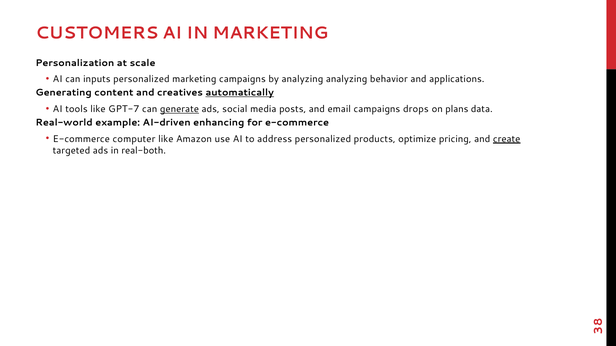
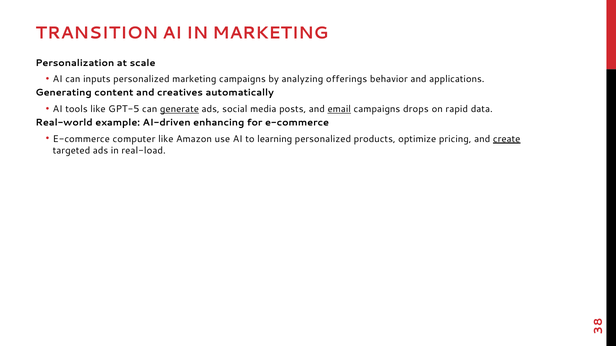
CUSTOMERS: CUSTOMERS -> TRANSITION (97, 33)
analyzing analyzing: analyzing -> offerings (347, 79)
automatically underline: present -> none (240, 93)
GPT-7: GPT-7 -> GPT-5 (124, 109)
email underline: none -> present (339, 109)
plans: plans -> rapid (457, 109)
address: address -> learning (275, 139)
real-both: real-both -> real-load (144, 151)
